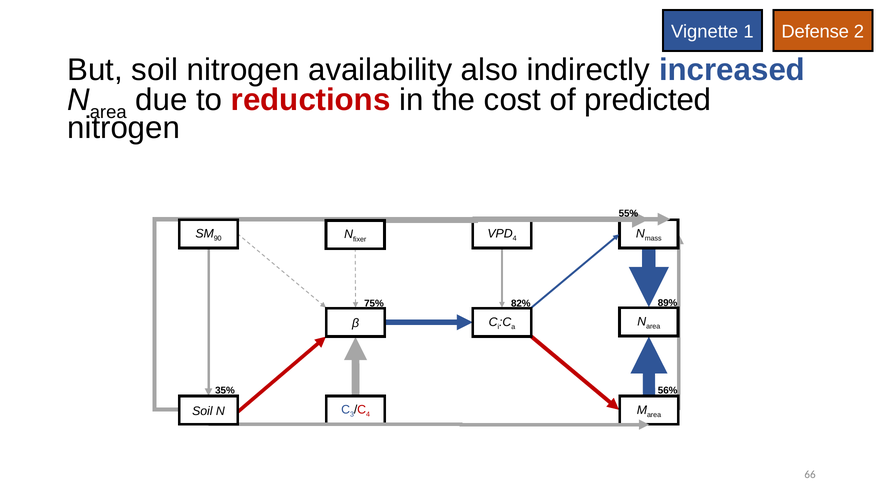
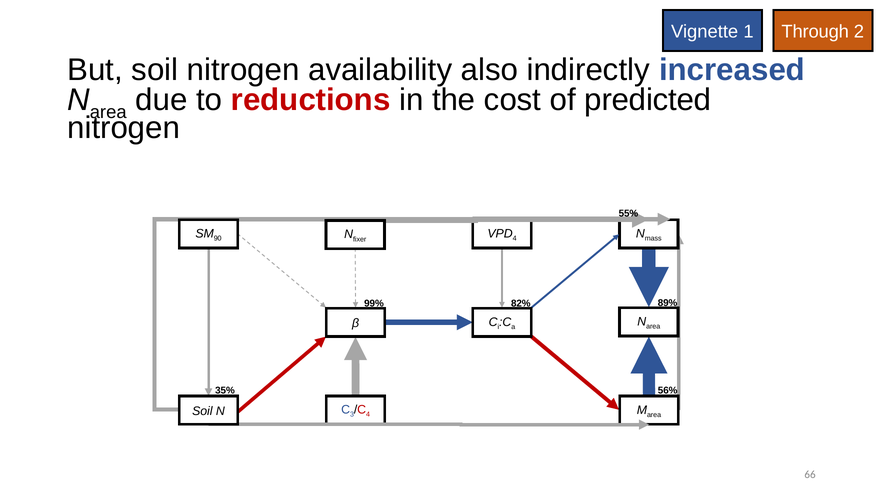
Defense: Defense -> Through (815, 32)
75%: 75% -> 99% (374, 303)
